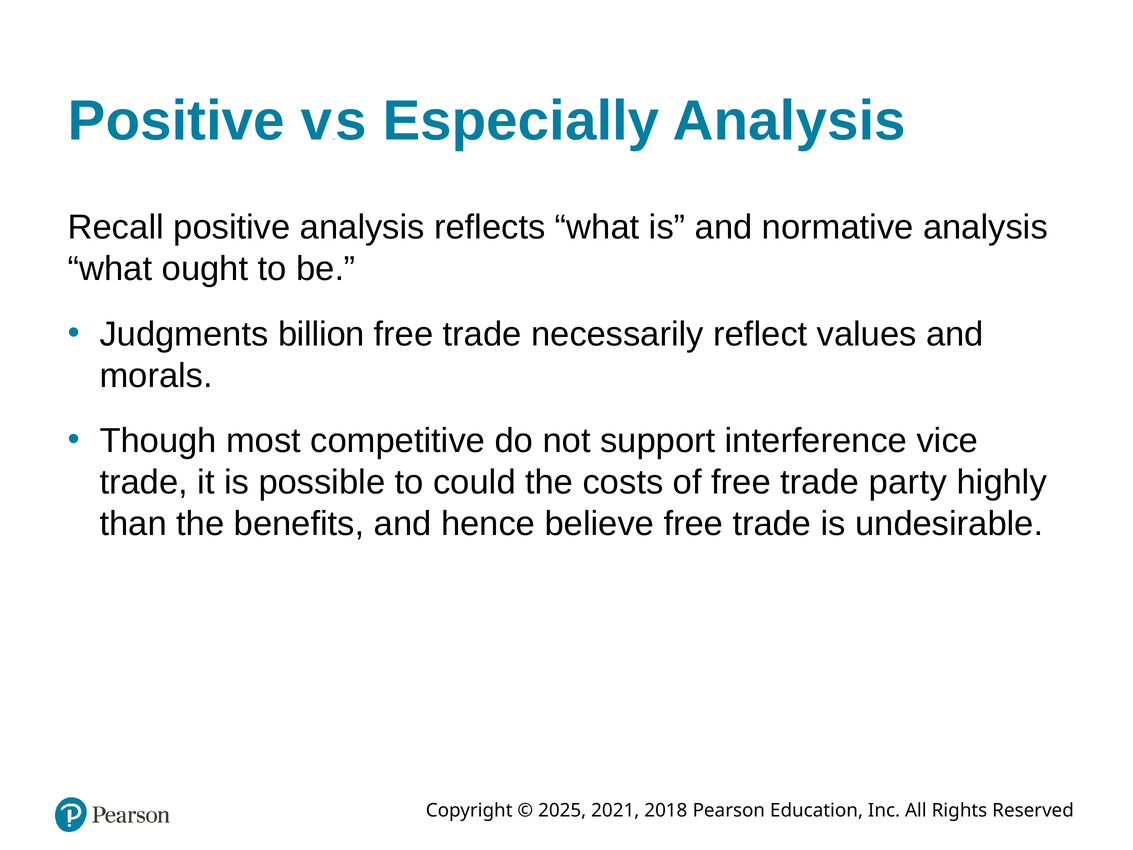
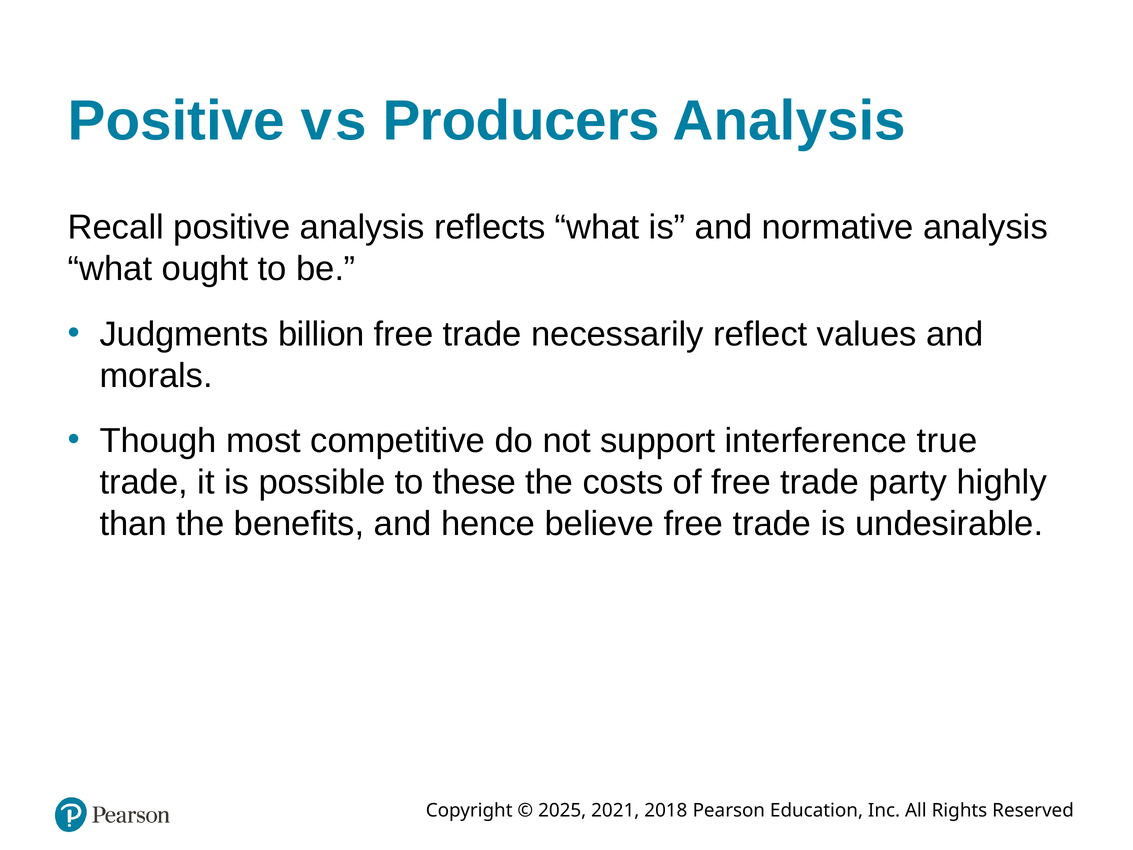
Especially: Especially -> Producers (521, 121)
vice: vice -> true (947, 441)
could: could -> these (475, 482)
